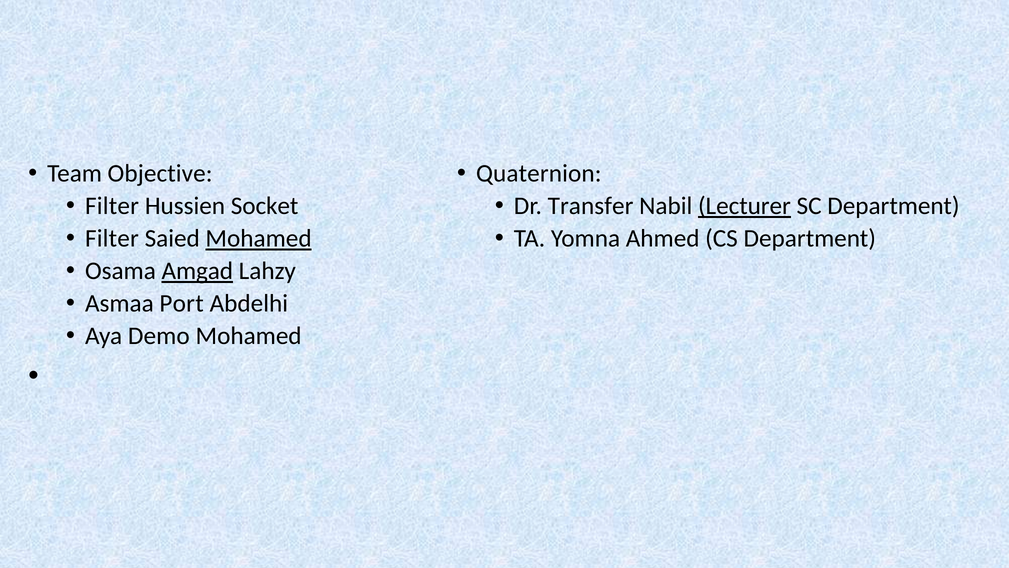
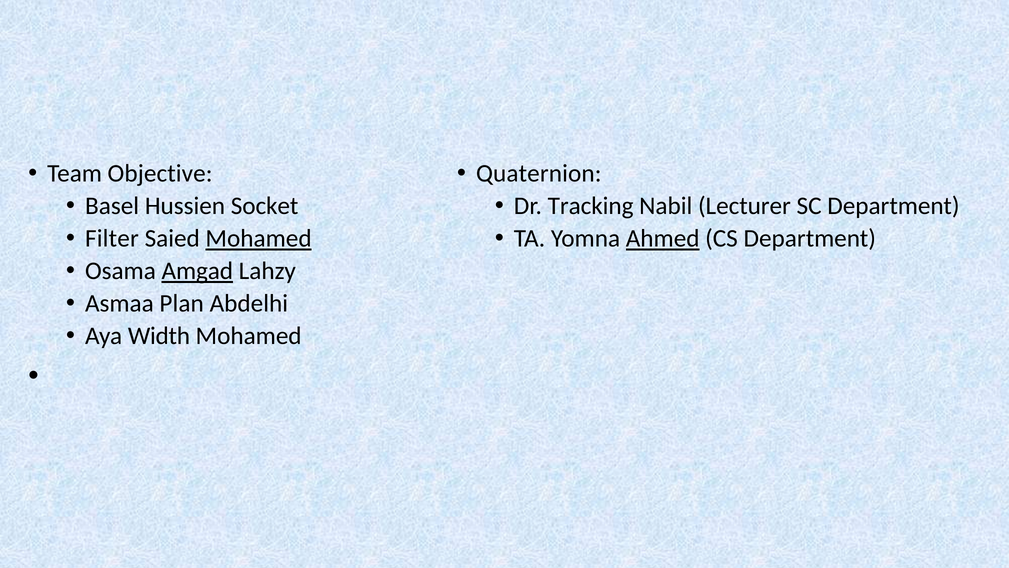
Filter: Filter -> Basel (112, 206)
Transfer: Transfer -> Tracking (591, 206)
Lecturer underline: present -> none (744, 206)
Ahmed underline: none -> present (663, 238)
Port: Port -> Plan (182, 303)
Demo: Demo -> Width (159, 336)
